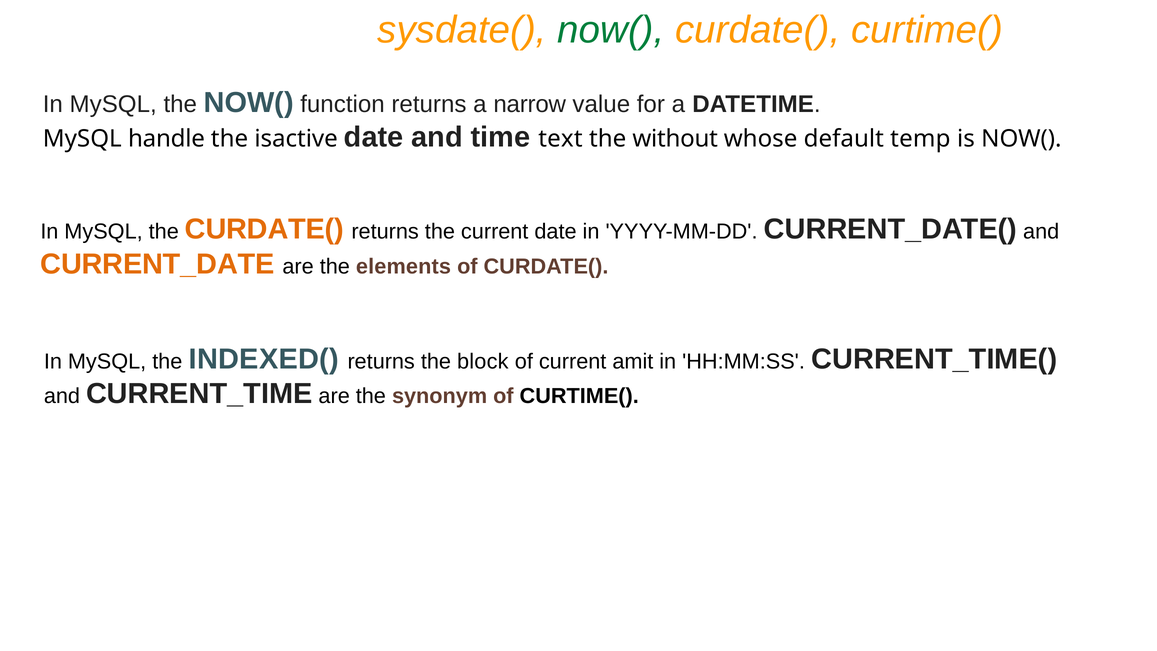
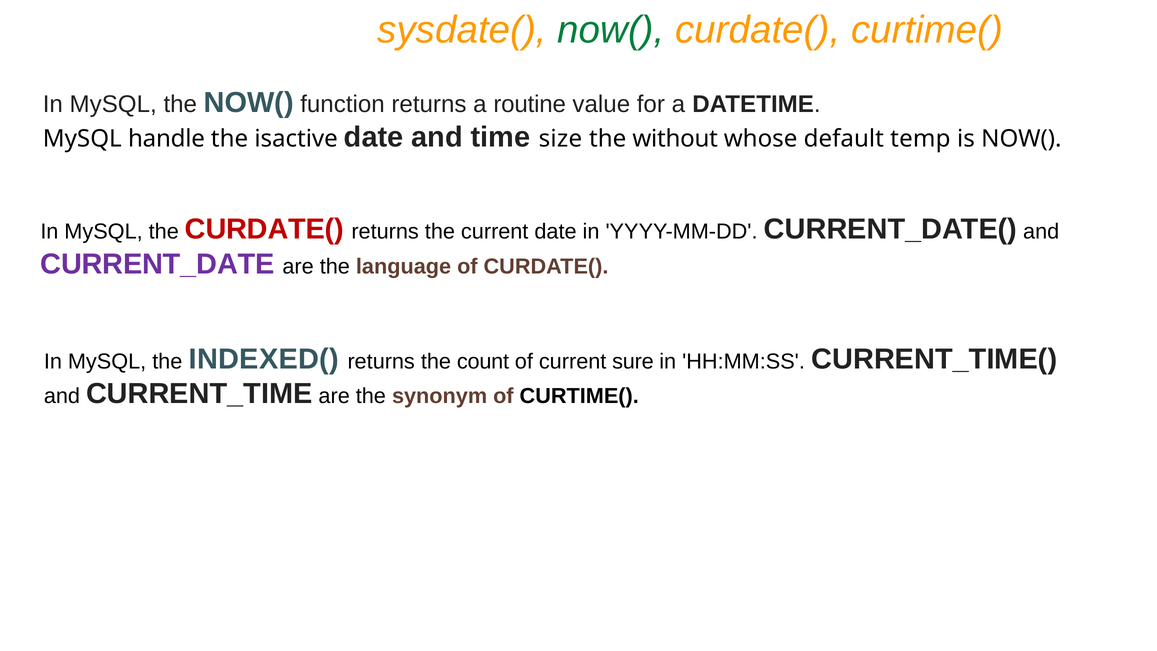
narrow: narrow -> routine (530, 104)
text: text -> size (560, 139)
CURDATE( colour: orange -> red (264, 229)
CURRENT_DATE colour: orange -> purple (157, 264)
elements: elements -> language (404, 266)
block: block -> count (483, 361)
amit: amit -> sure (633, 361)
